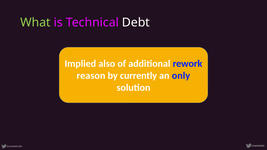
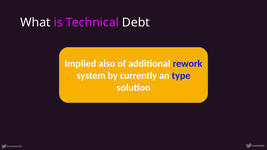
What colour: light green -> white (35, 22)
reason: reason -> system (91, 76)
only: only -> type (181, 76)
